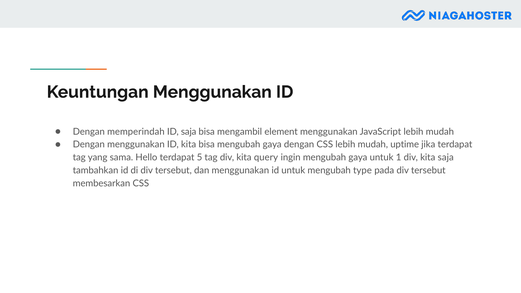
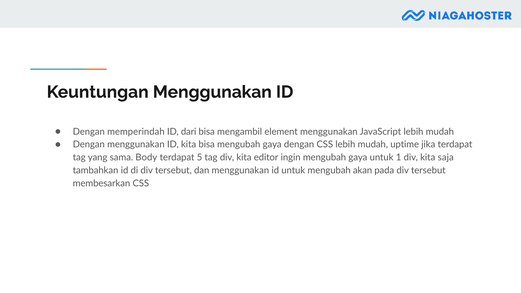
ID saja: saja -> dari (189, 132)
Hello: Hello -> Body (146, 157)
query: query -> editor (266, 157)
type: type -> akan (363, 170)
